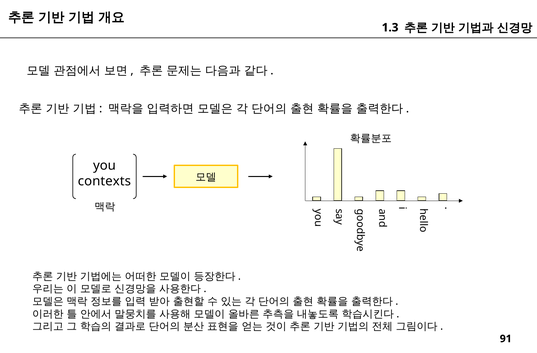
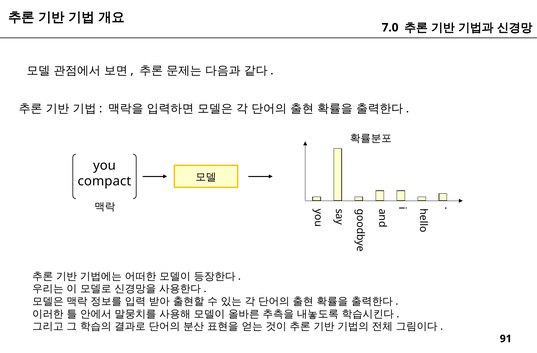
1.3: 1.3 -> 7.0 (390, 28)
contexts: contexts -> compact (104, 181)
